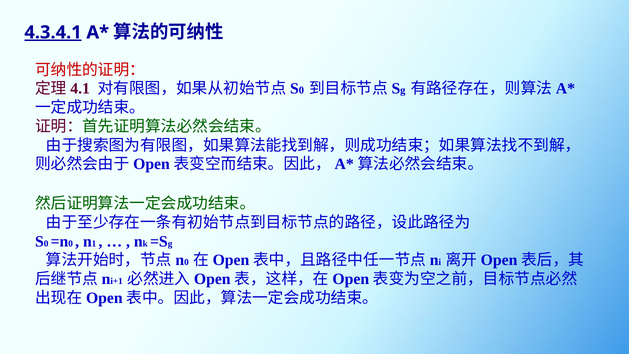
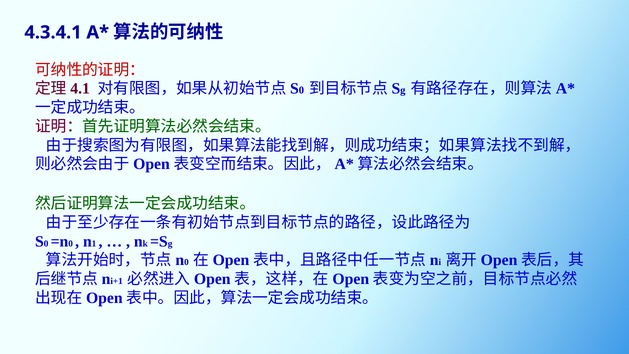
4.3.4.1 underline: present -> none (53, 32)
